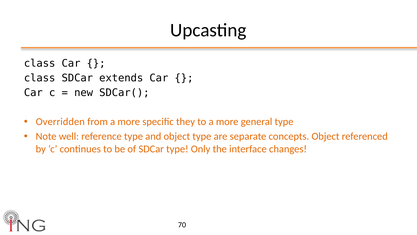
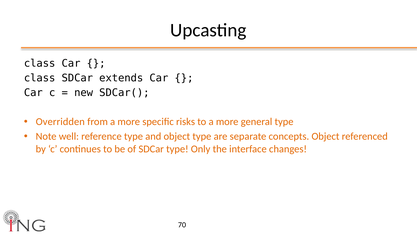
they: they -> risks (186, 122)
